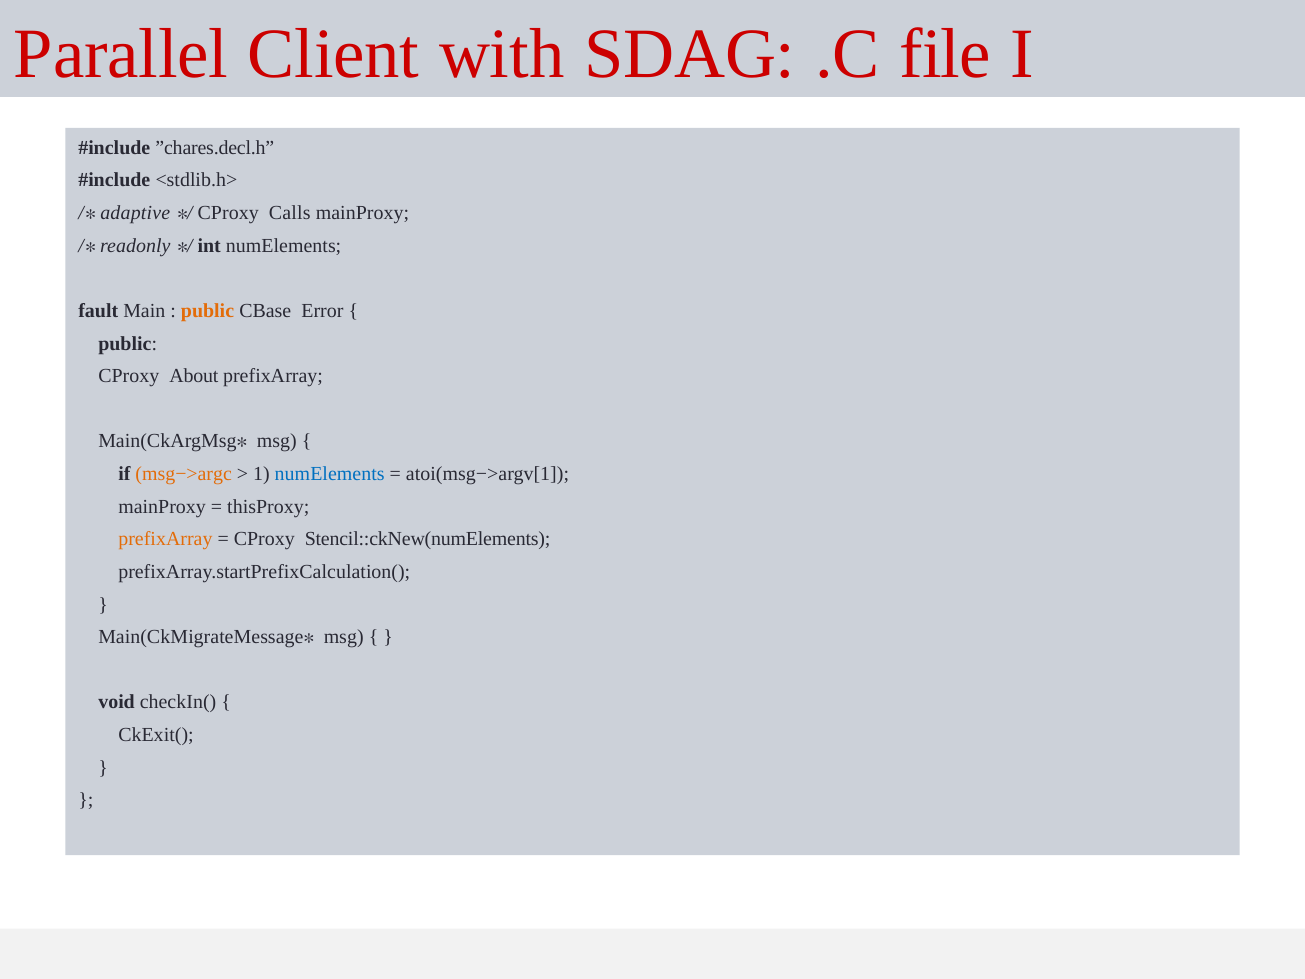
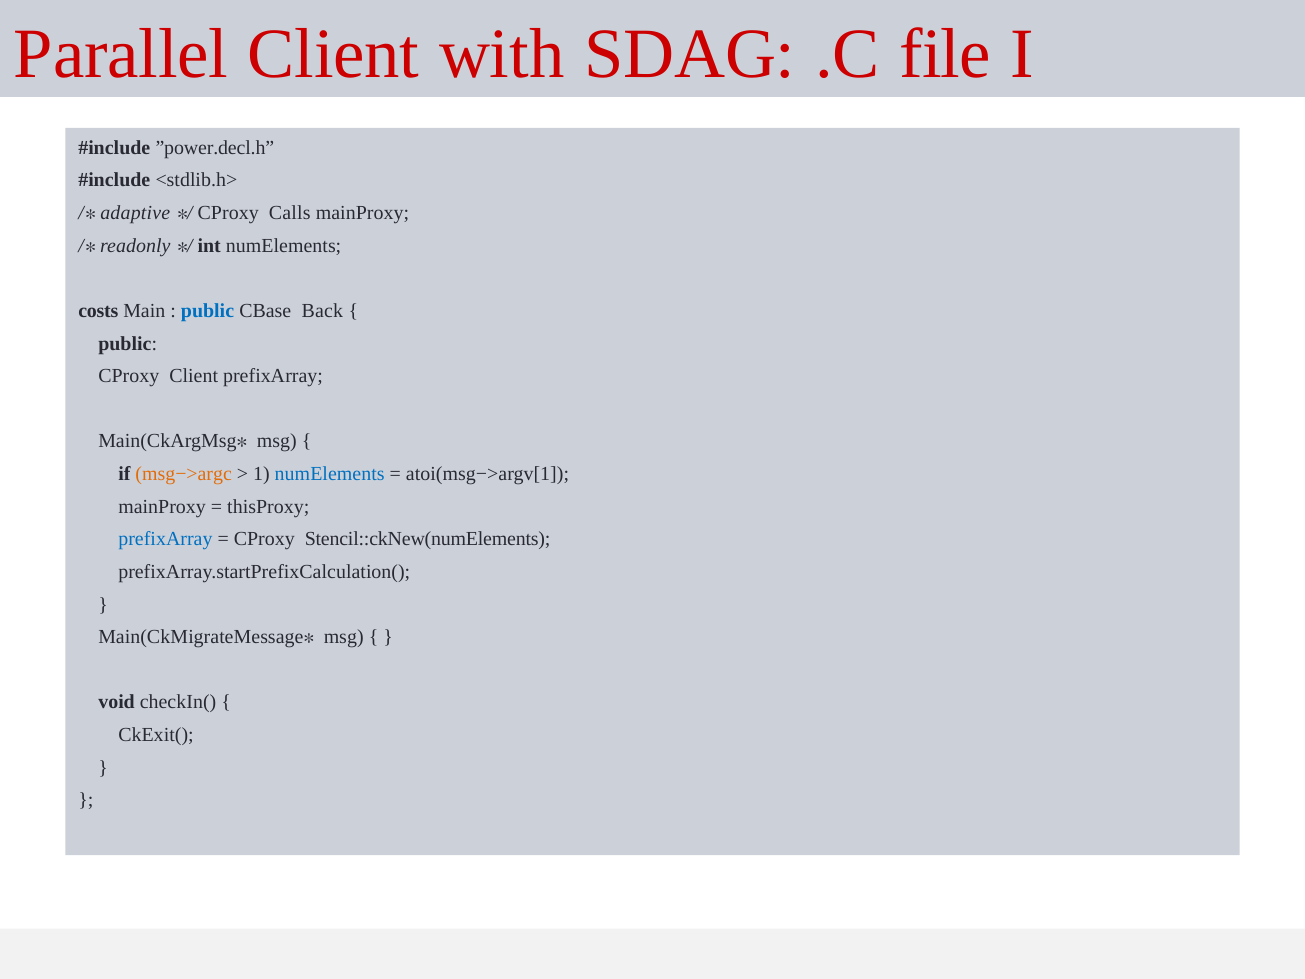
”chares.decl.h: ”chares.decl.h -> ”power.decl.h (215, 148)
fault: fault -> costs (98, 311)
public colour: orange -> blue (208, 311)
Error: Error -> Back (322, 311)
CProxy About: About -> Client (194, 376)
prefixArray colour: orange -> blue (165, 539)
